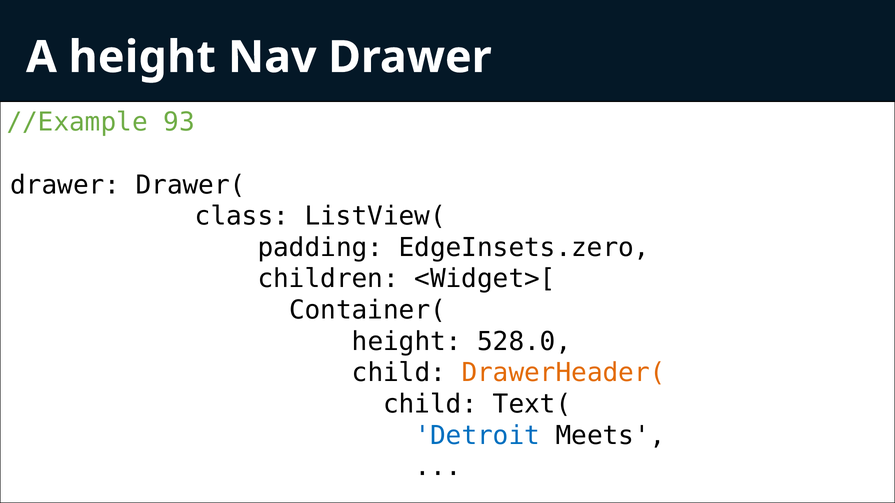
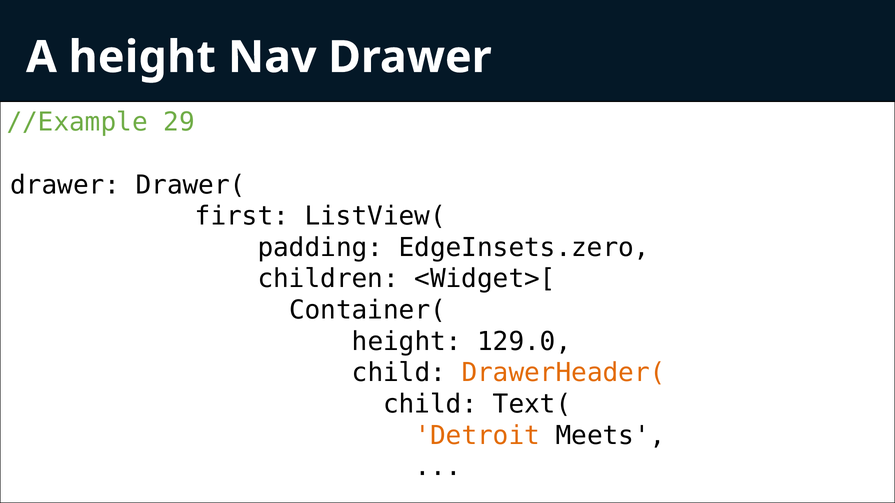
93: 93 -> 29 (179, 122)
class: class -> first (242, 216)
528.0: 528.0 -> 129.0 (524, 342)
Detroit colour: blue -> orange (477, 436)
